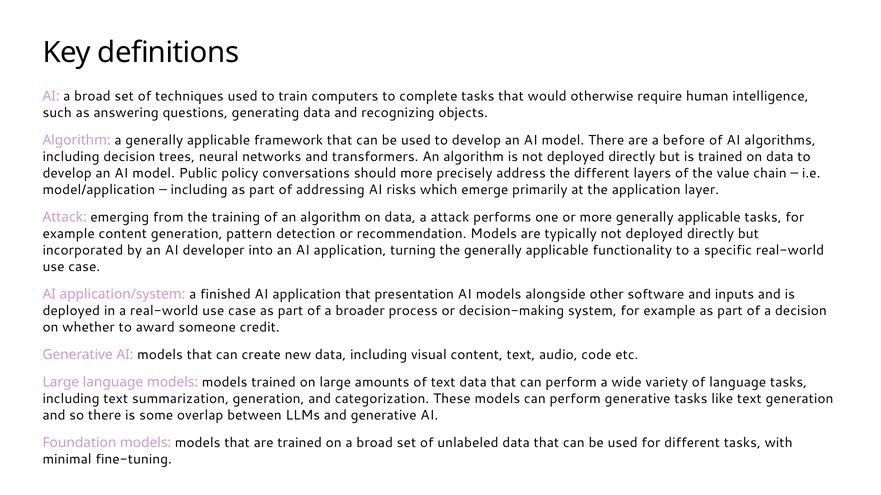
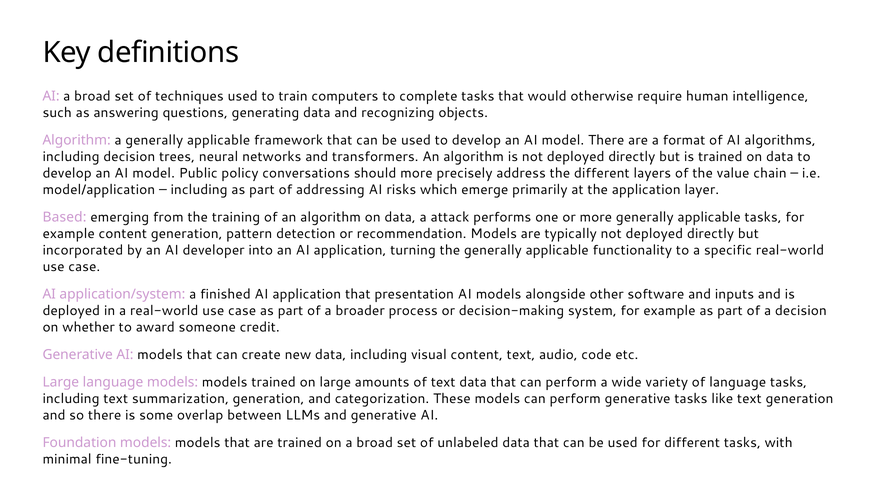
before: before -> format (684, 140)
Attack: Attack -> Based (65, 218)
